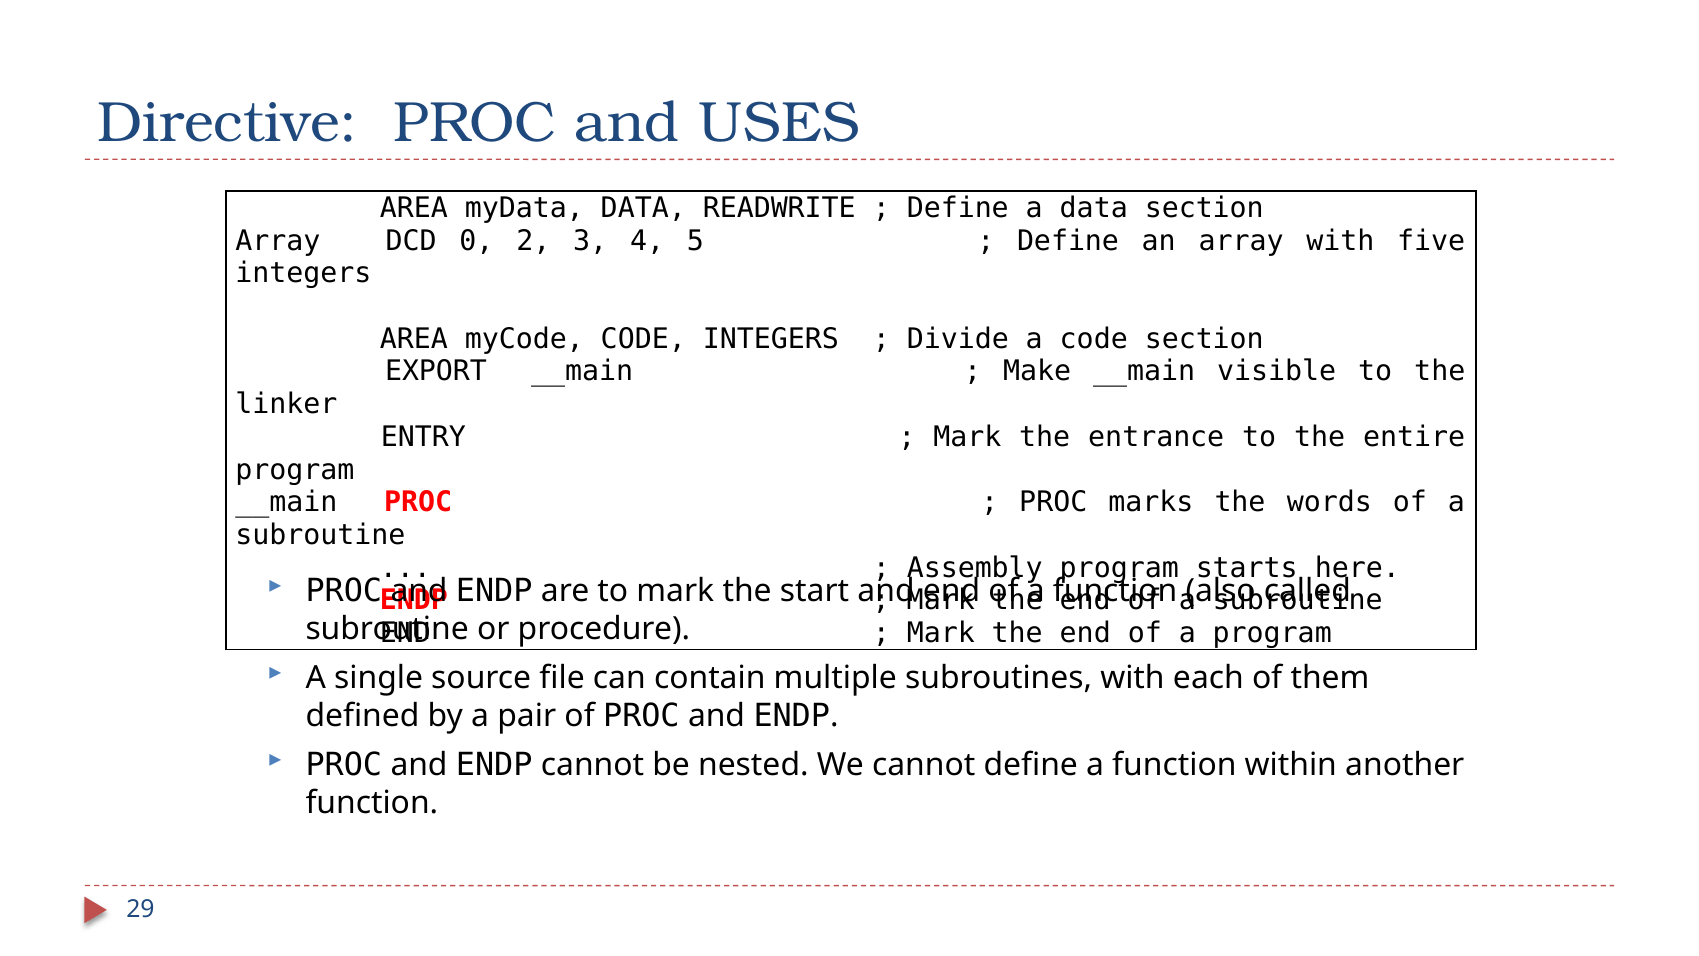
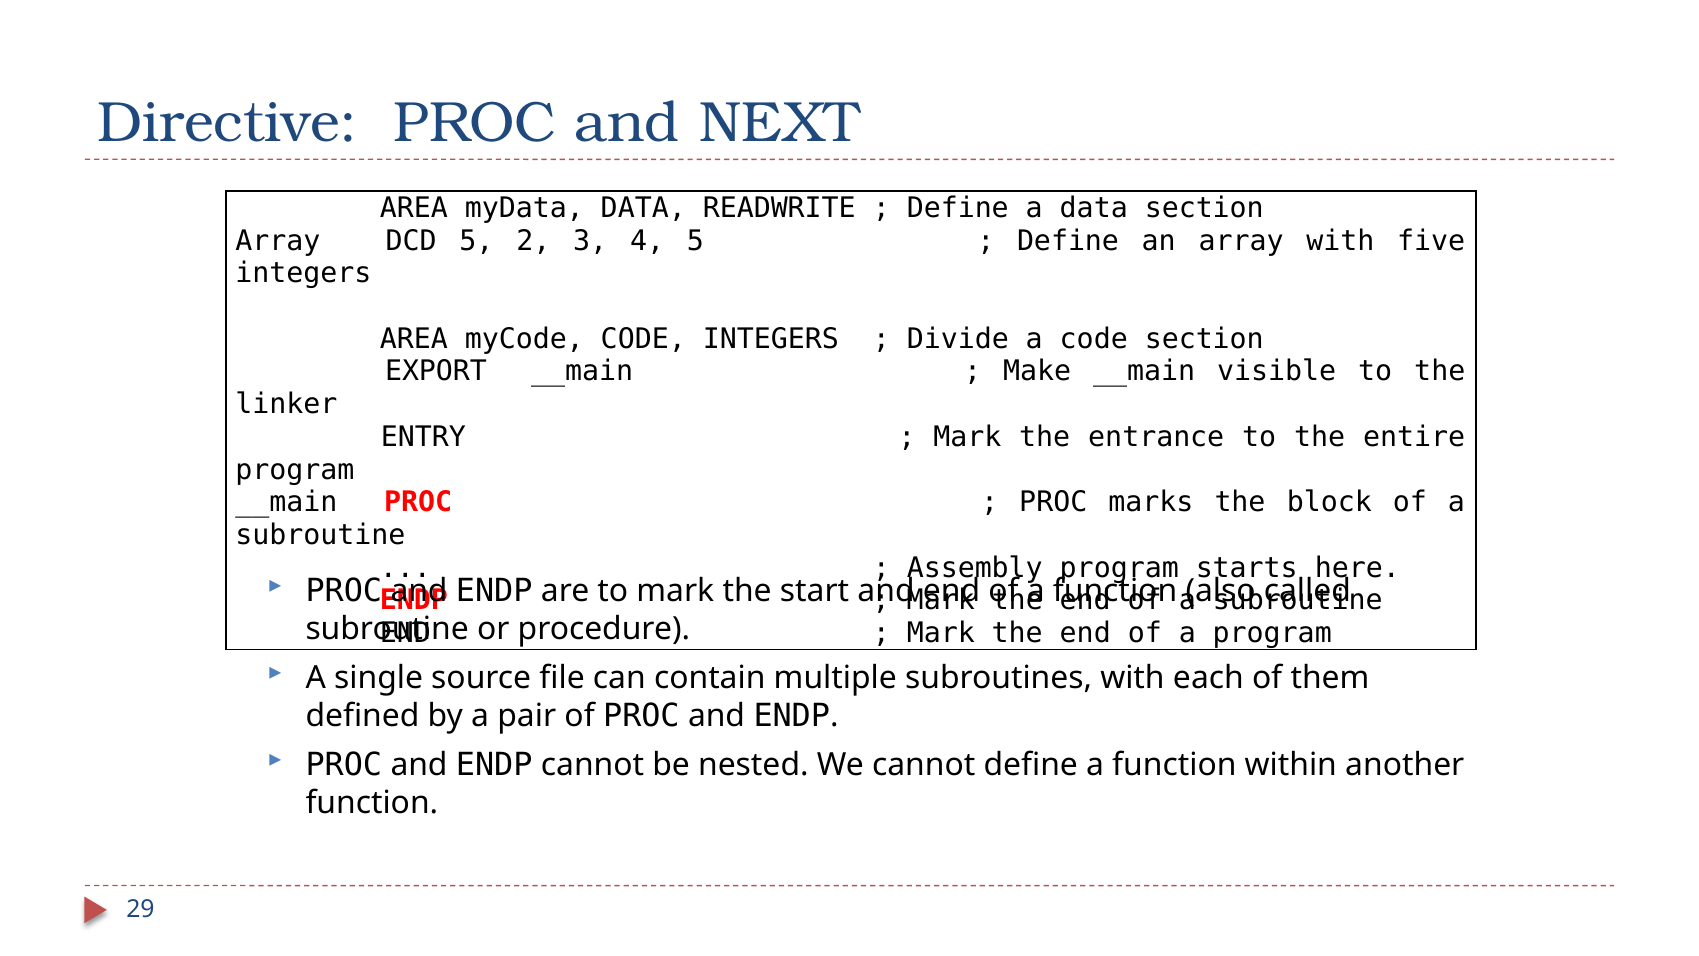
USES: USES -> NEXT (780, 123)
DCD 0: 0 -> 5 (476, 241)
words: words -> block (1329, 502)
